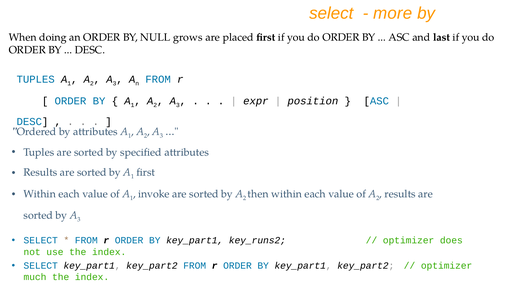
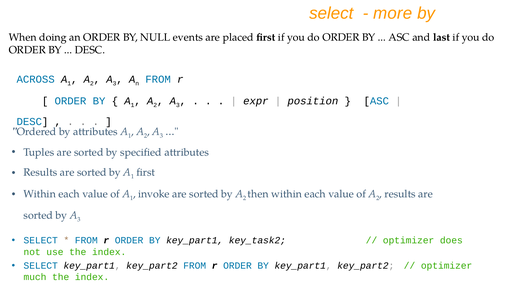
grows: grows -> events (188, 37)
TUPLES: TUPLES -> ACROSS (36, 80)
key_runs2: key_runs2 -> key_task2 (257, 241)
